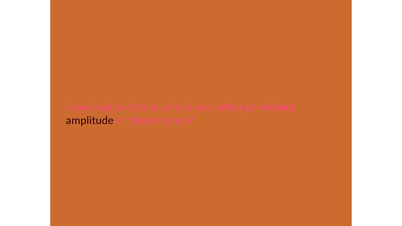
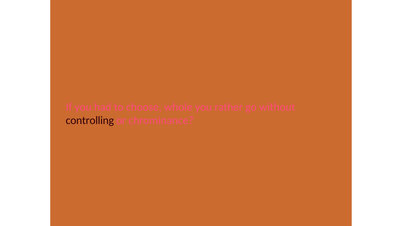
amplitude: amplitude -> controlling (90, 121)
